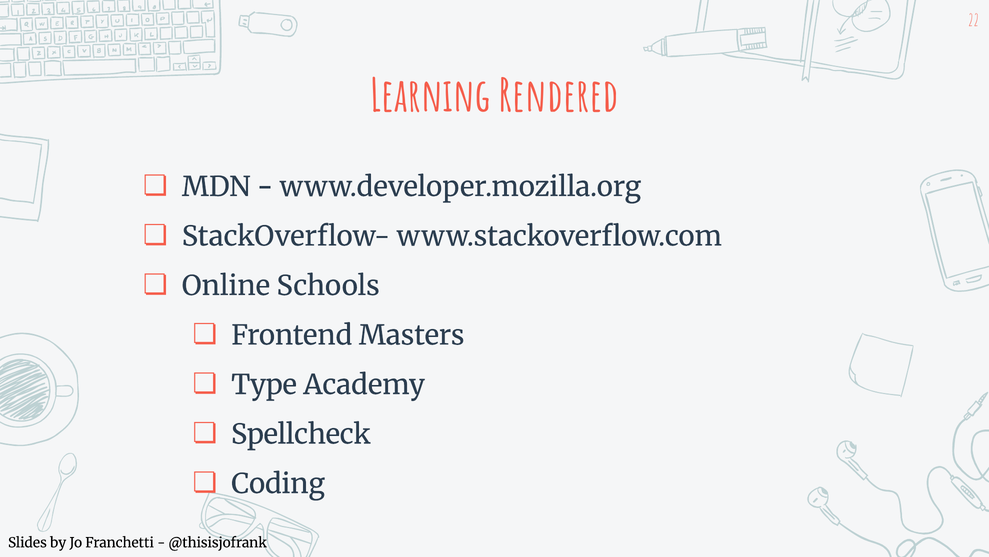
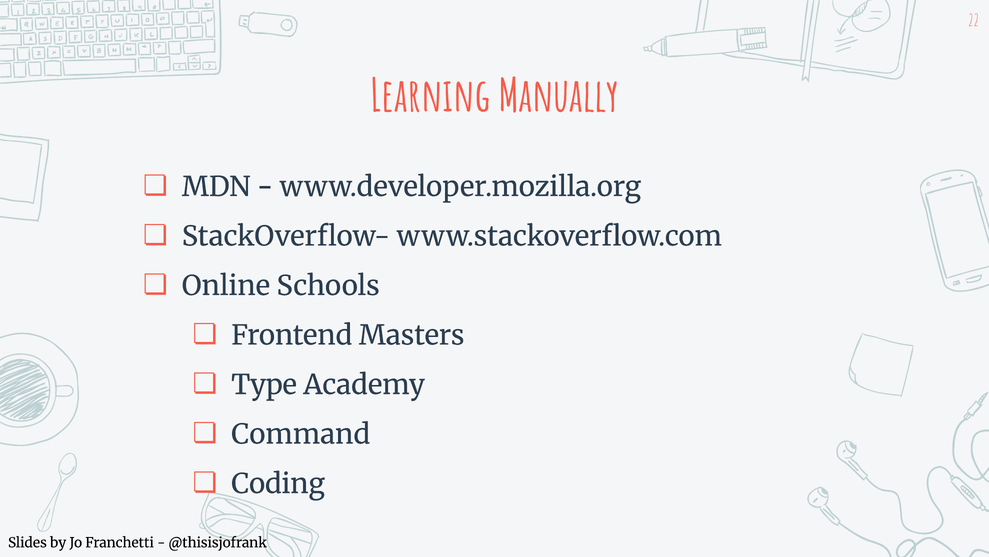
Rendered: Rendered -> Manually (559, 96)
Spellcheck: Spellcheck -> Command (301, 434)
